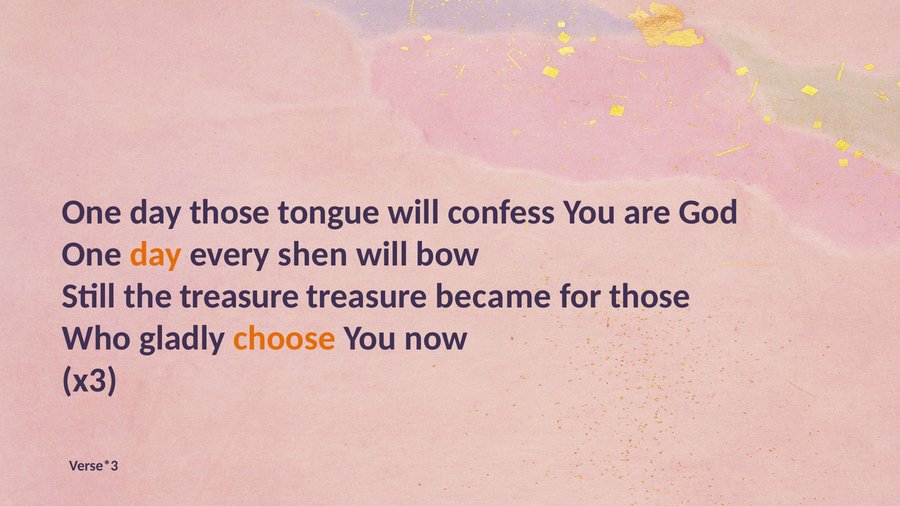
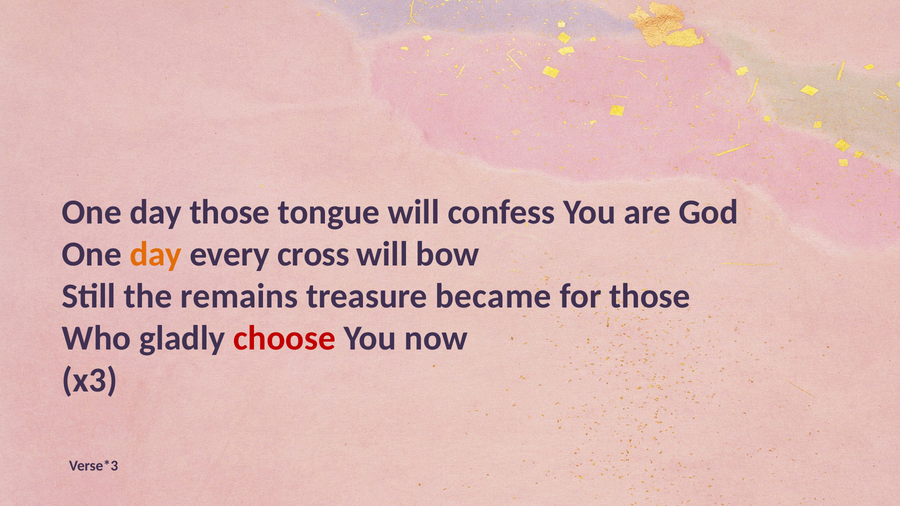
shen: shen -> cross (313, 254)
the treasure: treasure -> remains (239, 296)
choose colour: orange -> red (284, 338)
